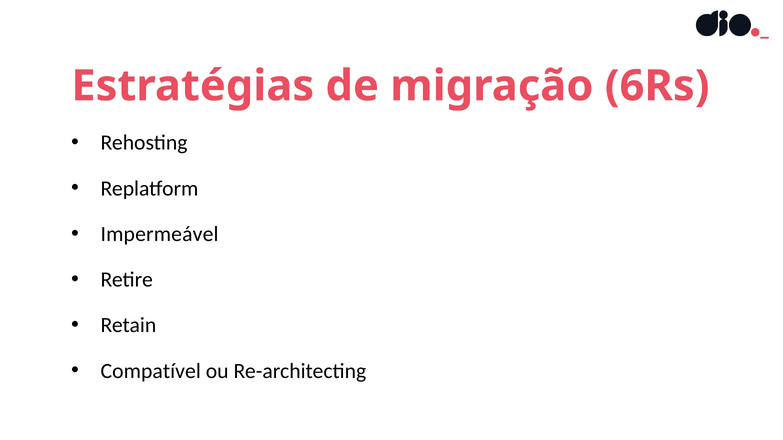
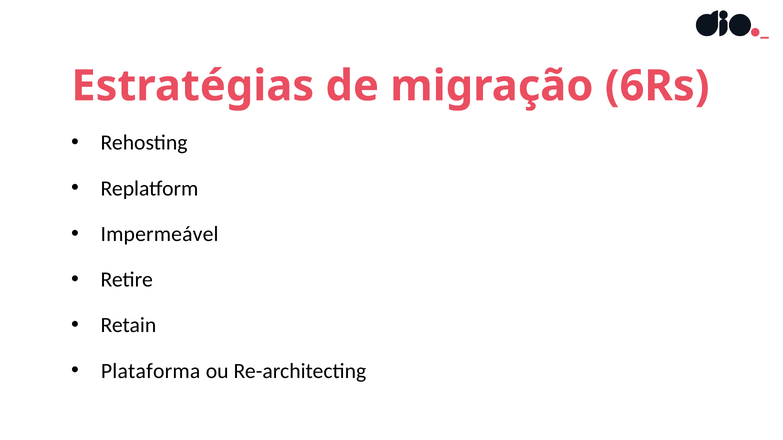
Compatível: Compatível -> Plataforma (151, 371)
